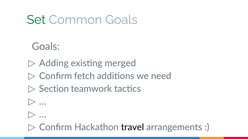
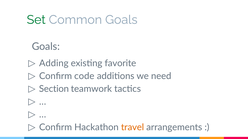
merged: merged -> favorite (120, 63)
fetch: fetch -> code (84, 76)
travel colour: black -> orange (133, 128)
